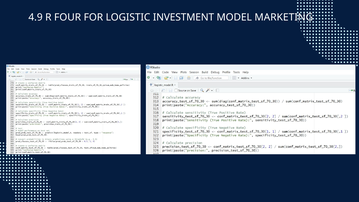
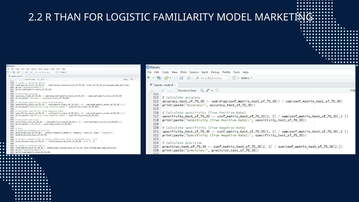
4.9: 4.9 -> 2.2 (36, 17)
FOUR: FOUR -> THAN (68, 17)
INVESTMENT: INVESTMENT -> FAMILIARITY (183, 17)
